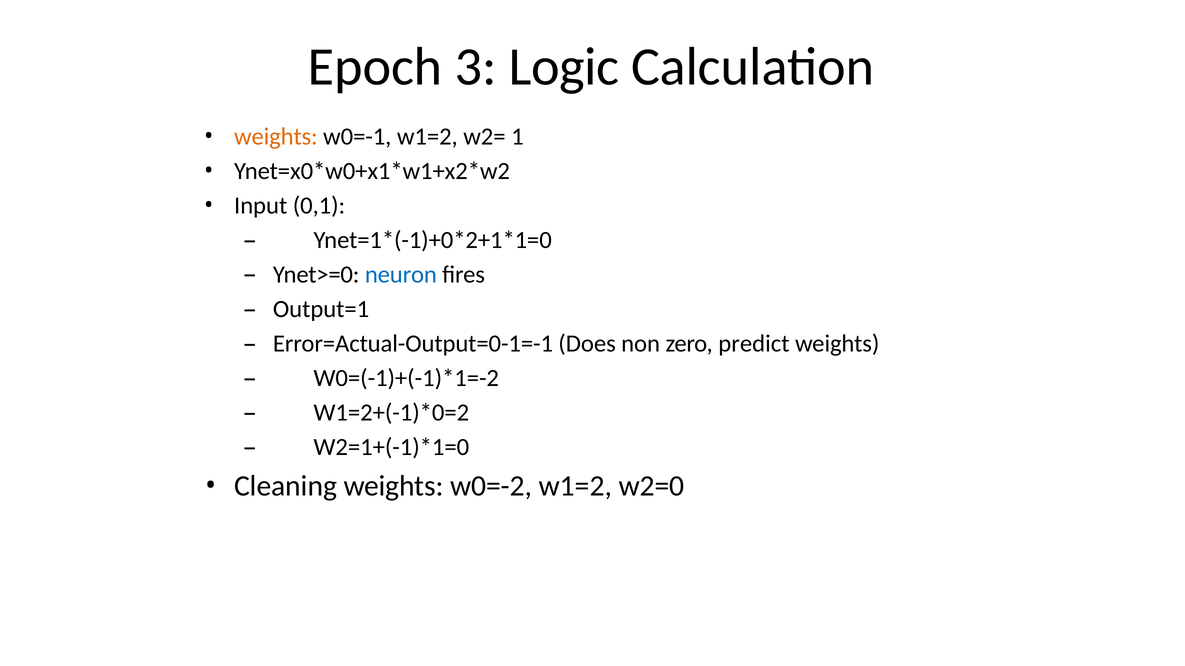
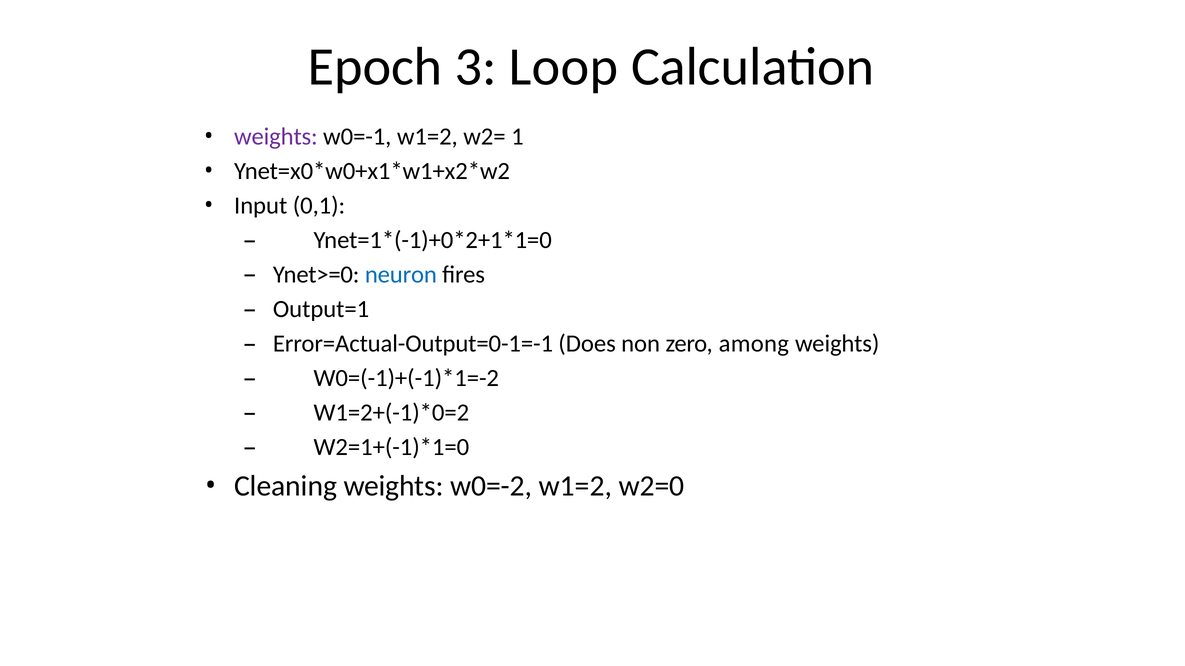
Logic: Logic -> Loop (564, 67)
weights colour: orange -> purple (276, 137)
predict: predict -> among (754, 344)
